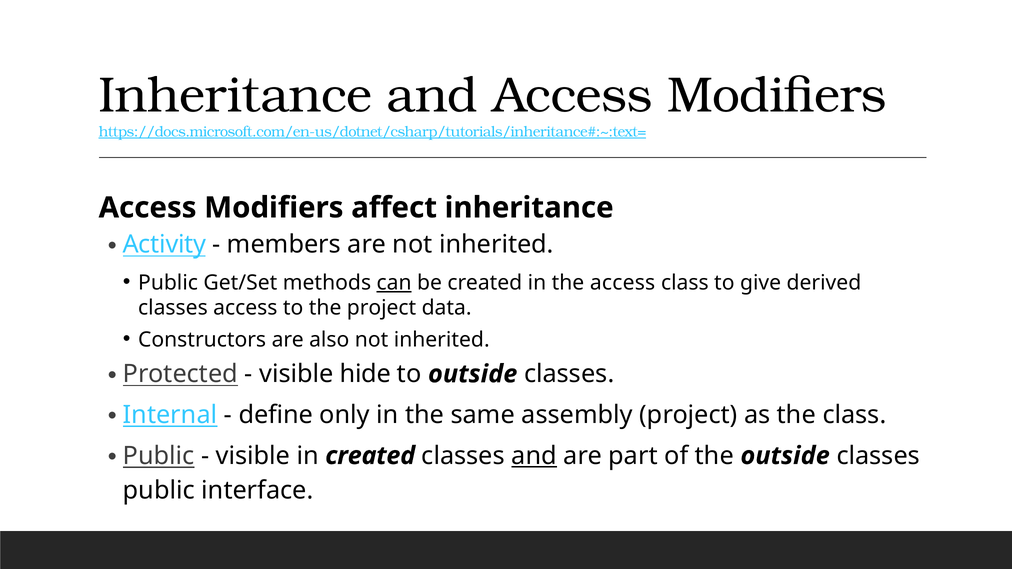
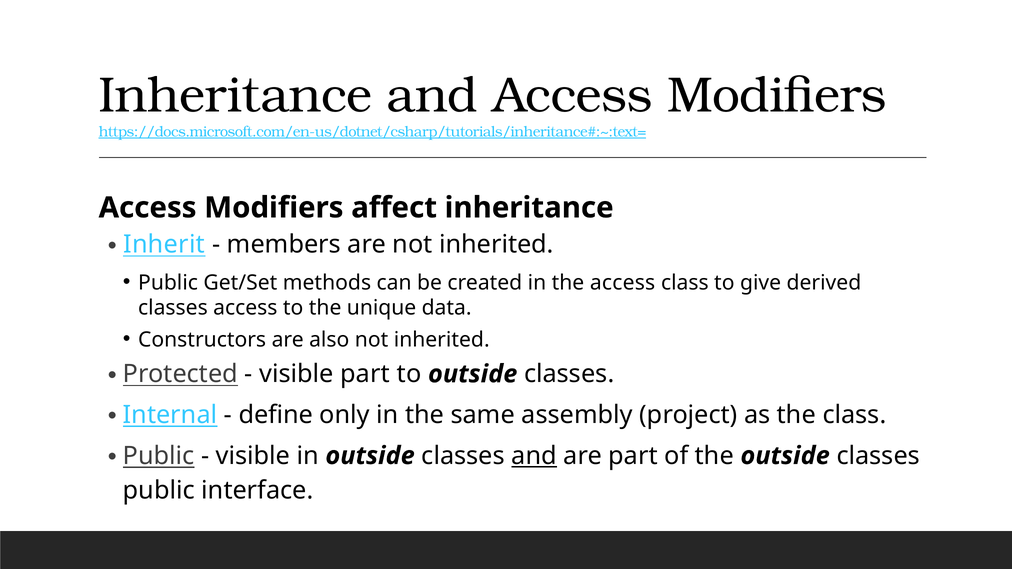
Activity: Activity -> Inherit (164, 245)
can underline: present -> none (394, 283)
the project: project -> unique (382, 308)
visible hide: hide -> part (365, 374)
in created: created -> outside (370, 456)
